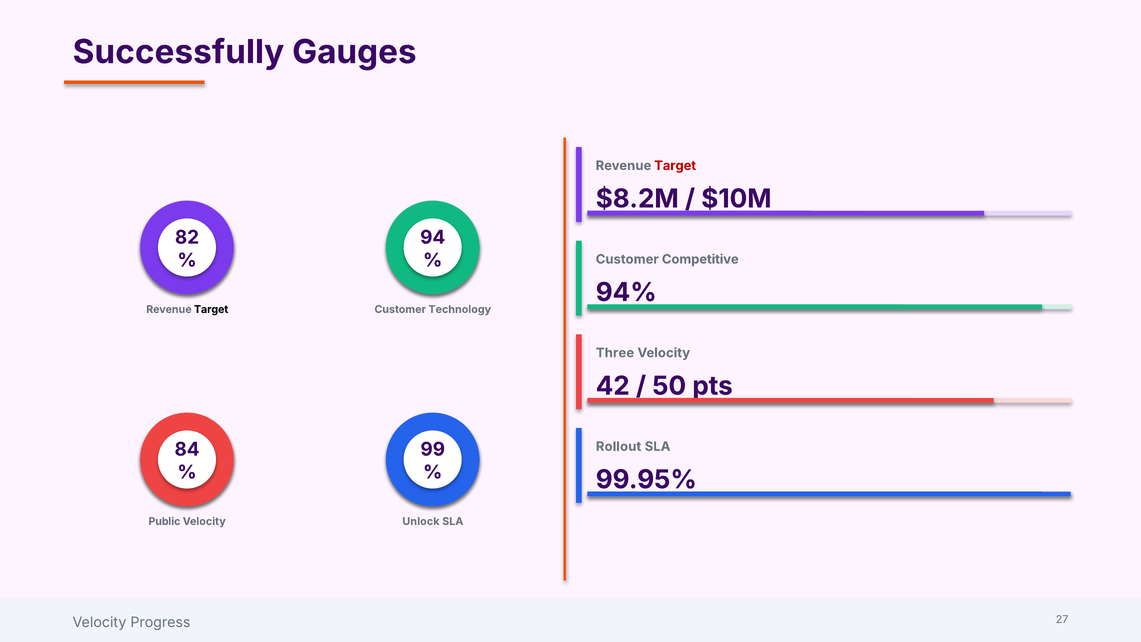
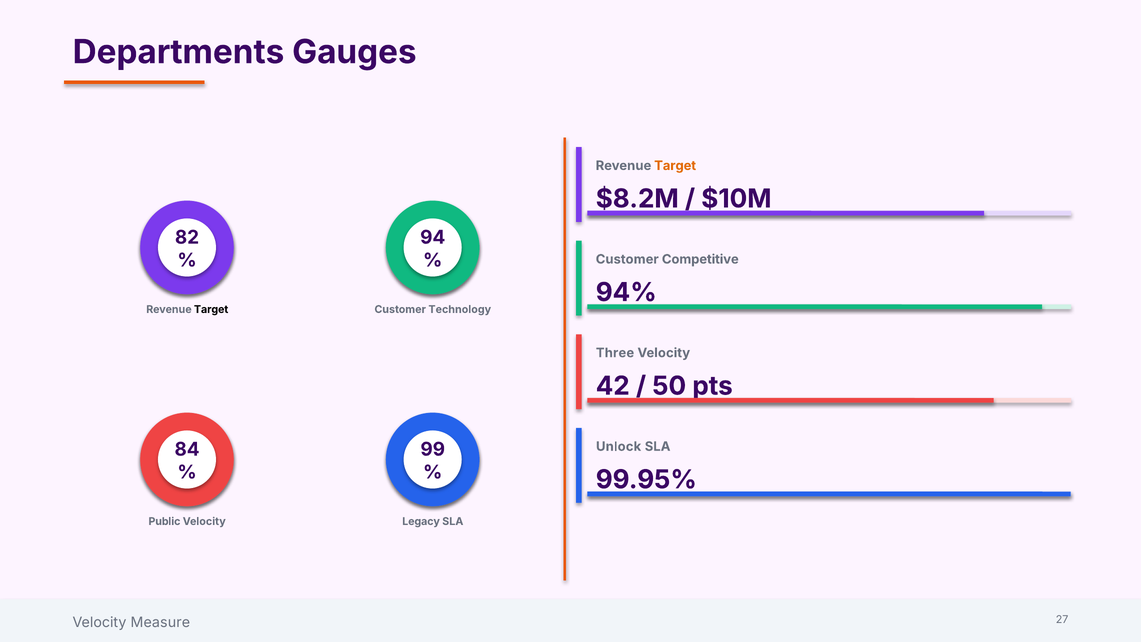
Successfully: Successfully -> Departments (178, 52)
Target colour: red -> orange (675, 166)
Rollout: Rollout -> Unlock (619, 446)
Unlock: Unlock -> Legacy (421, 521)
Progress: Progress -> Measure (160, 622)
